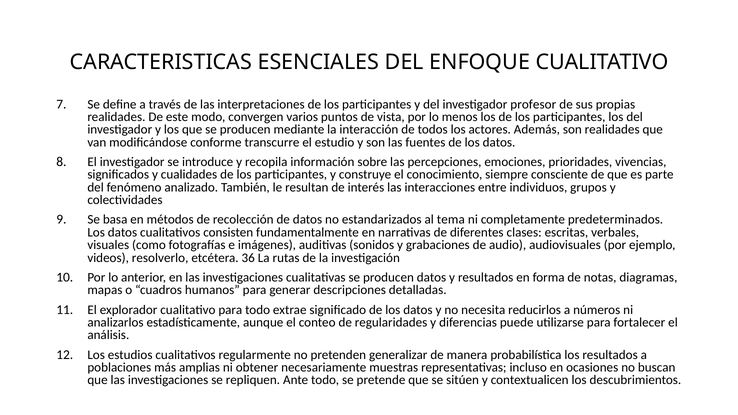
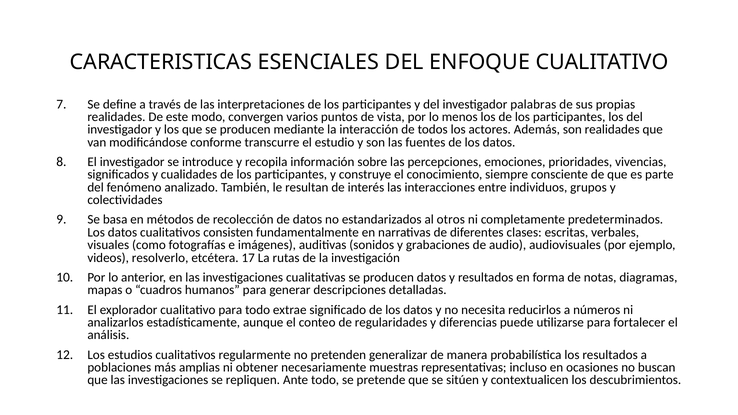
profesor: profesor -> palabras (533, 104)
tema: tema -> otros (451, 220)
36: 36 -> 17 (248, 258)
